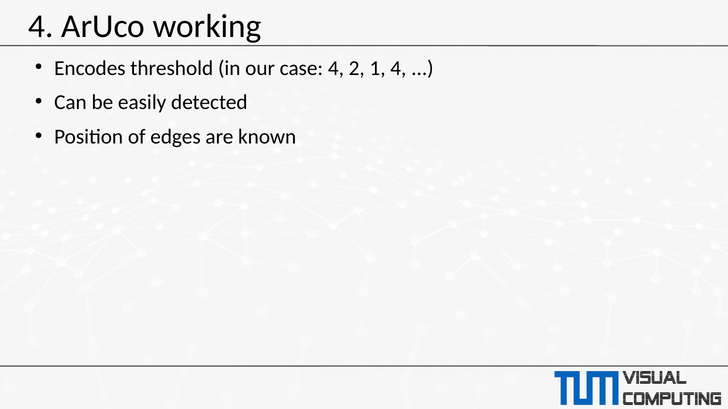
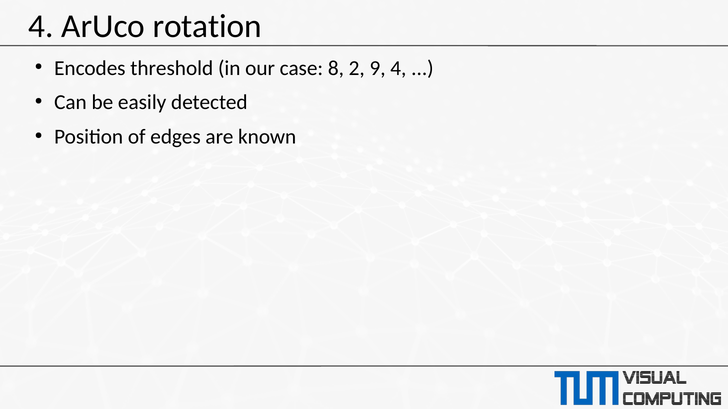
working: working -> rotation (207, 26)
case 4: 4 -> 8 (336, 68)
1: 1 -> 9 (378, 68)
